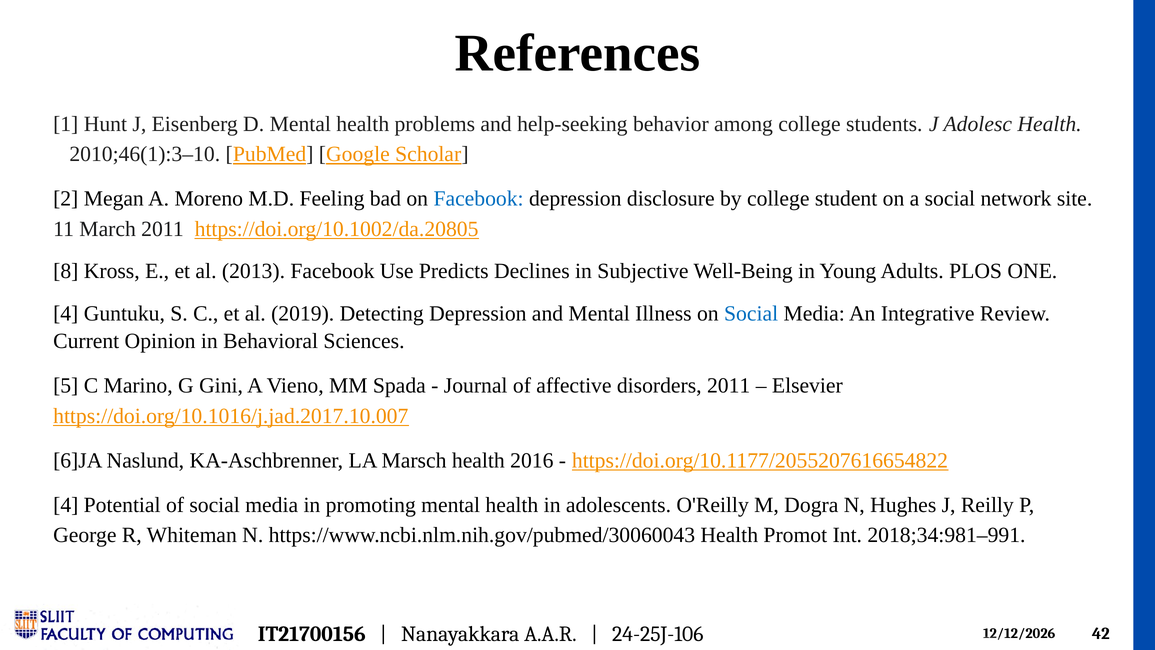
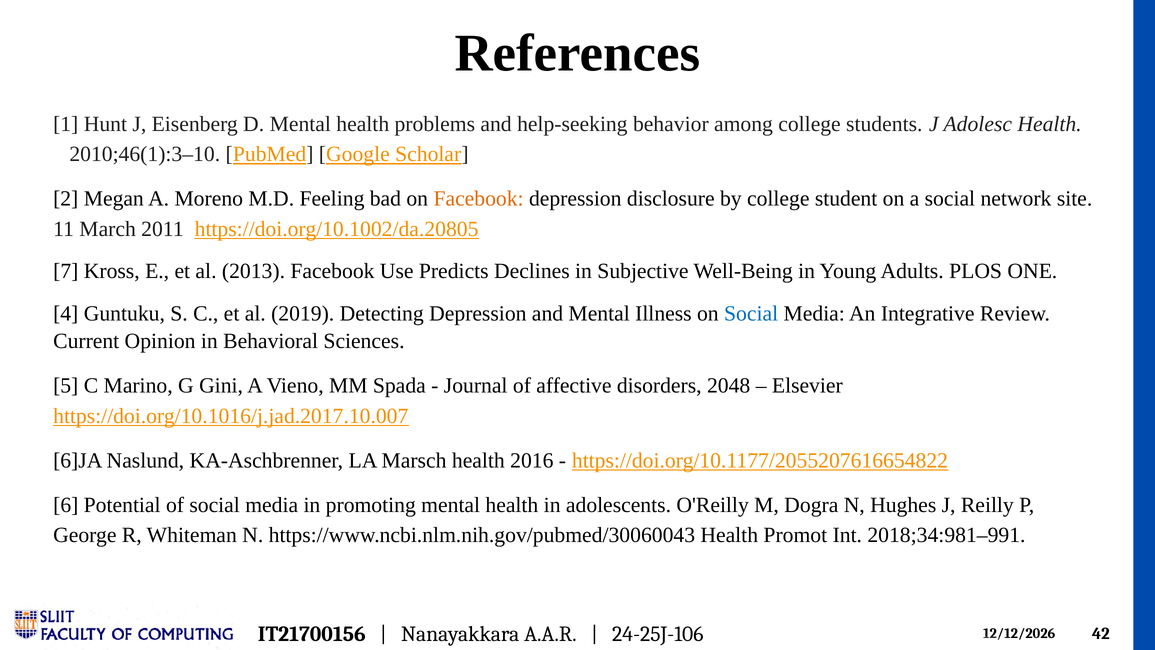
Facebook colour: blue -> orange (479, 199)
8: 8 -> 7 (66, 271)
disorders 2011: 2011 -> 2048 (729, 386)
4: 4 -> 6 (66, 505)
